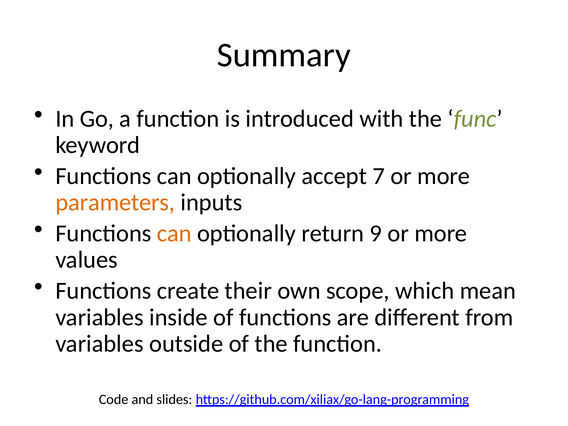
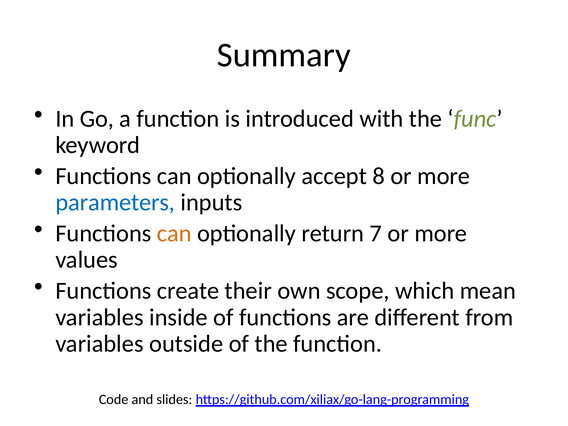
7: 7 -> 8 (379, 176)
parameters colour: orange -> blue (115, 202)
9: 9 -> 7 (376, 233)
